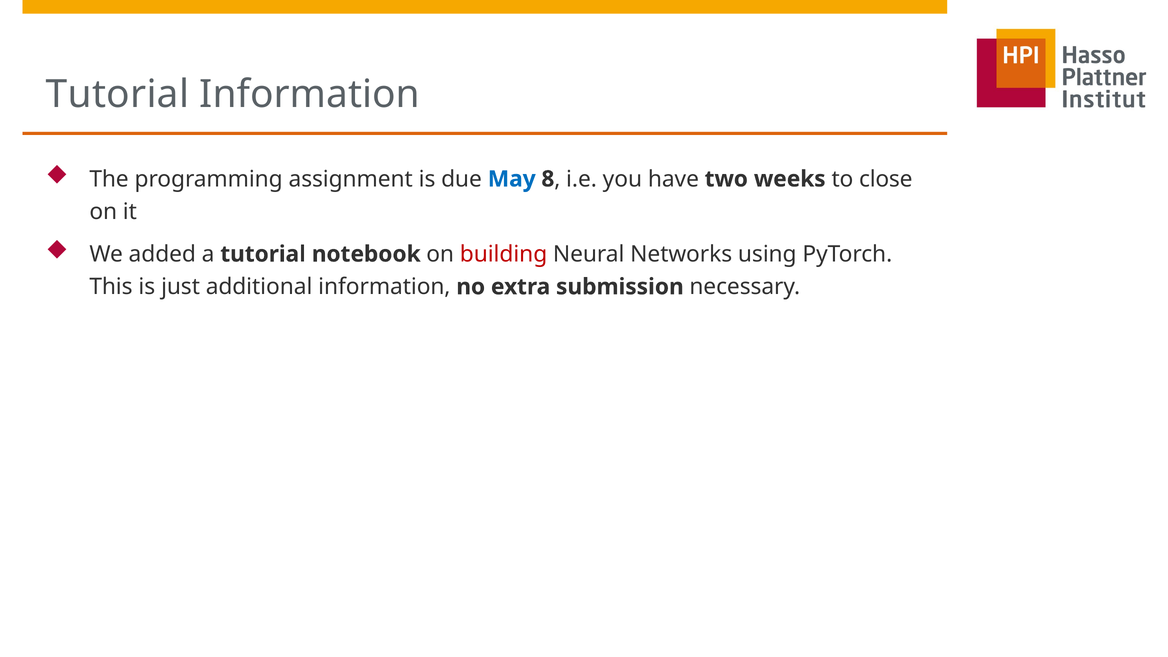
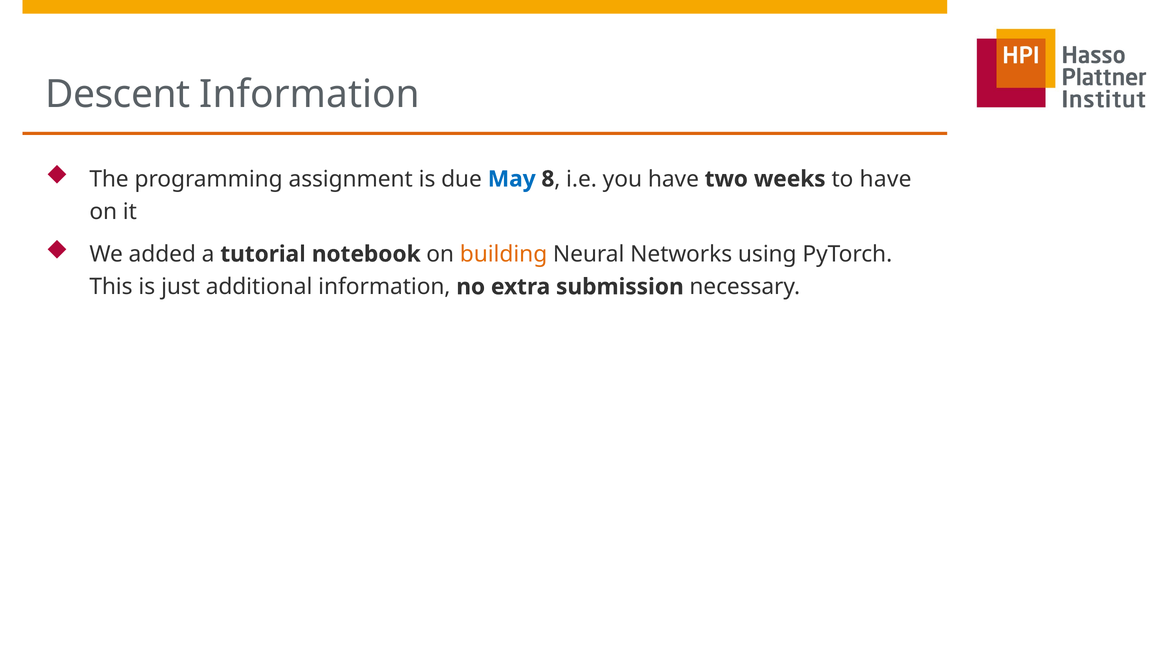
Tutorial: Tutorial -> Descent (118, 94)
to close: close -> have (886, 179)
building colour: red -> orange (504, 254)
